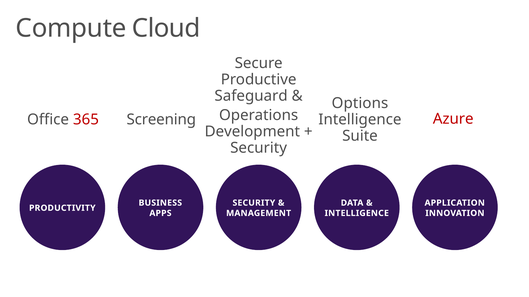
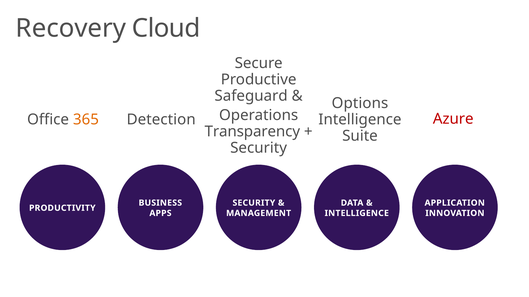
Compute: Compute -> Recovery (71, 28)
365 colour: red -> orange (86, 120)
Screening: Screening -> Detection (161, 120)
Development: Development -> Transparency (252, 132)
